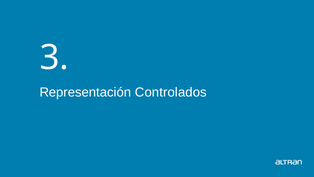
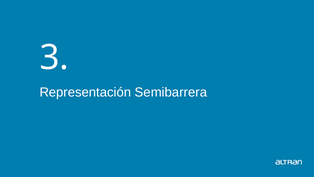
Controlados: Controlados -> Semibarrera (171, 92)
